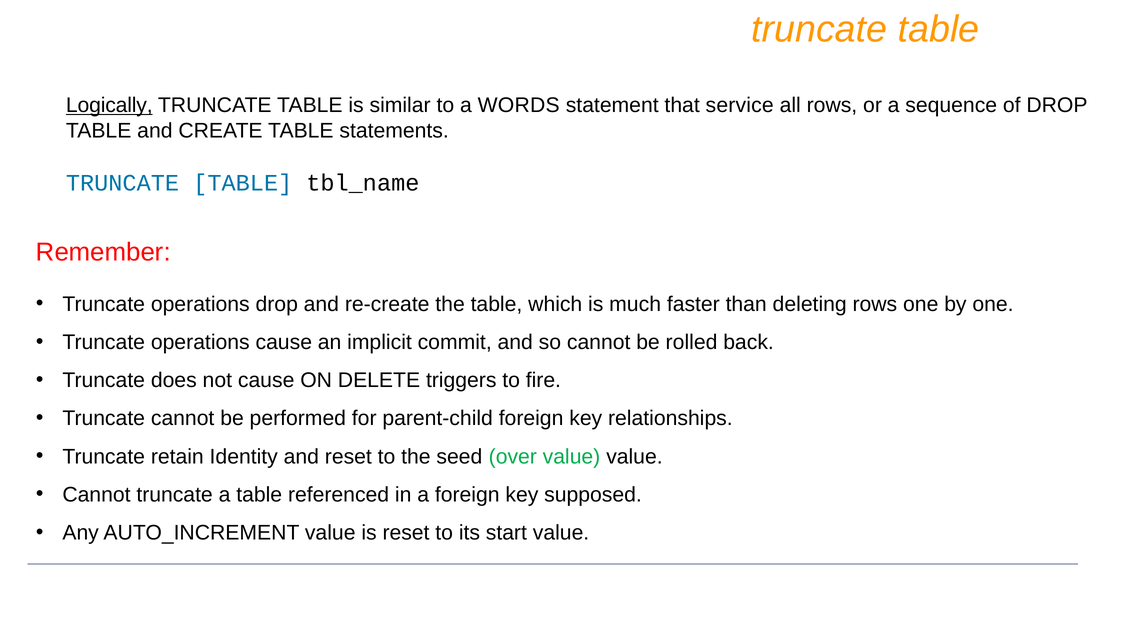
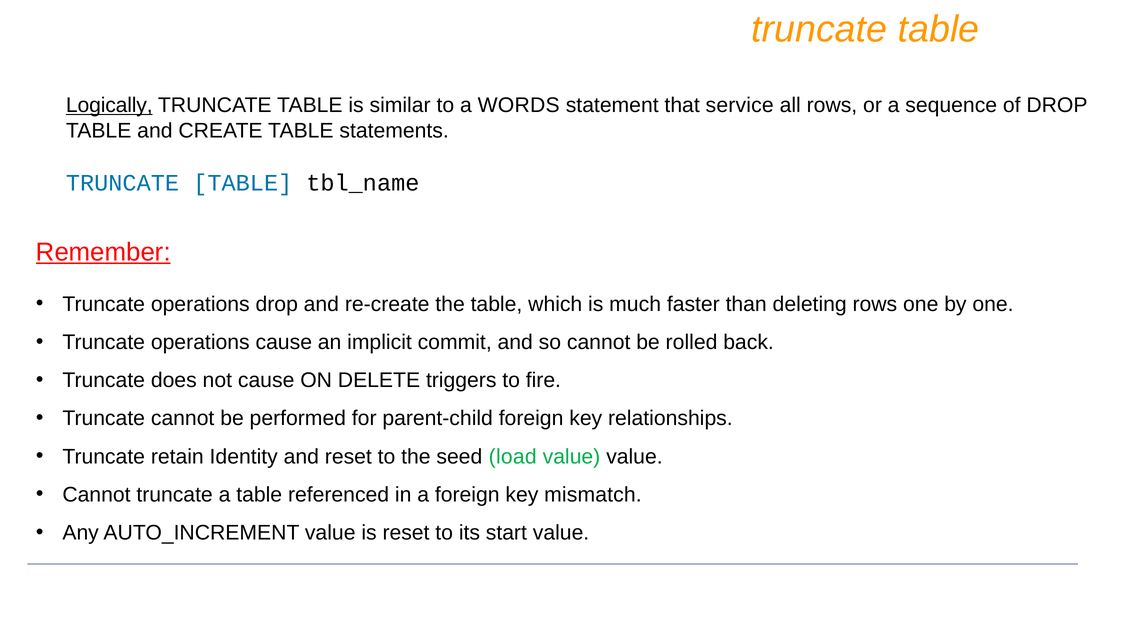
Remember underline: none -> present (103, 252)
over: over -> load (513, 457)
supposed: supposed -> mismatch (593, 495)
